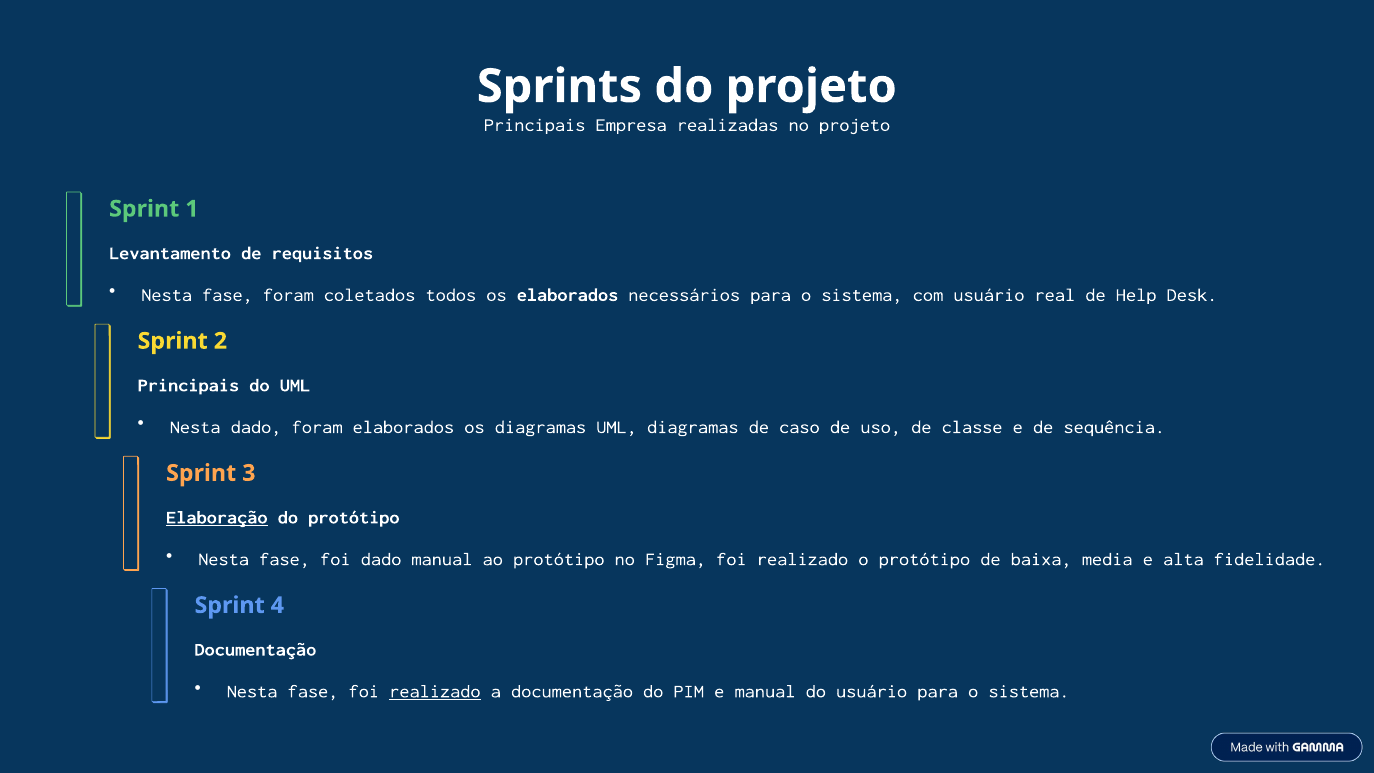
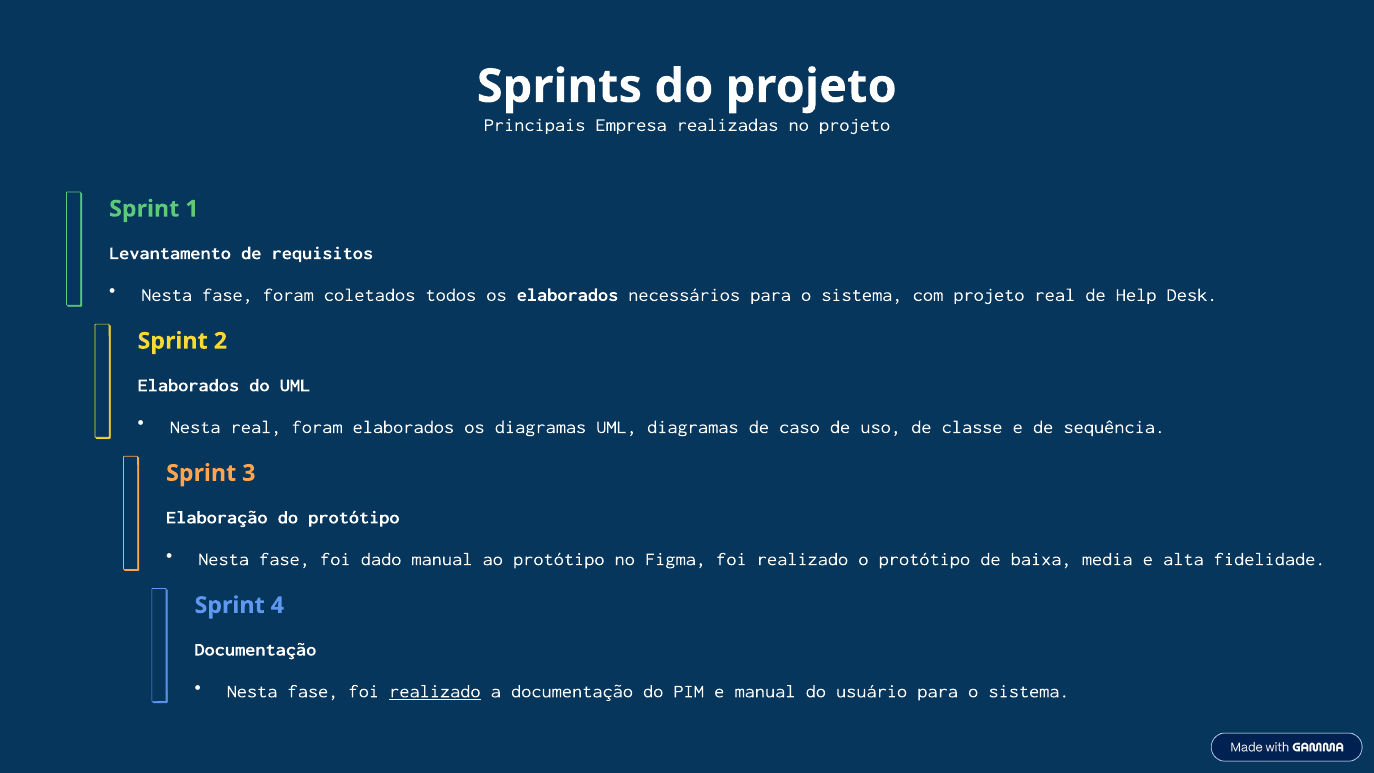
com usuário: usuário -> projeto (989, 295)
Principais: Principais -> Elaborados (188, 385)
Nesta dado: dado -> real (256, 427)
Elaboração underline: present -> none (217, 517)
